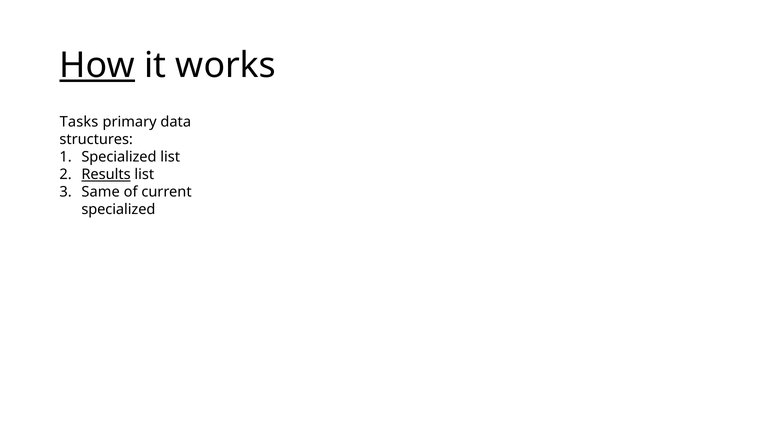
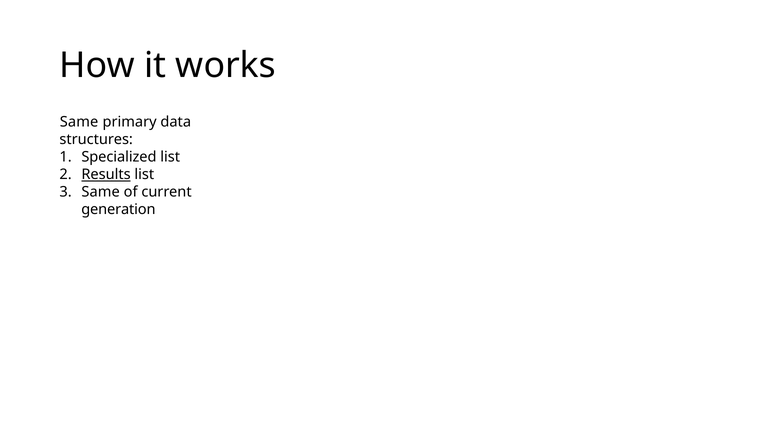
How underline: present -> none (97, 65)
Tasks: Tasks -> Same (79, 122)
specialized: specialized -> generation (118, 210)
